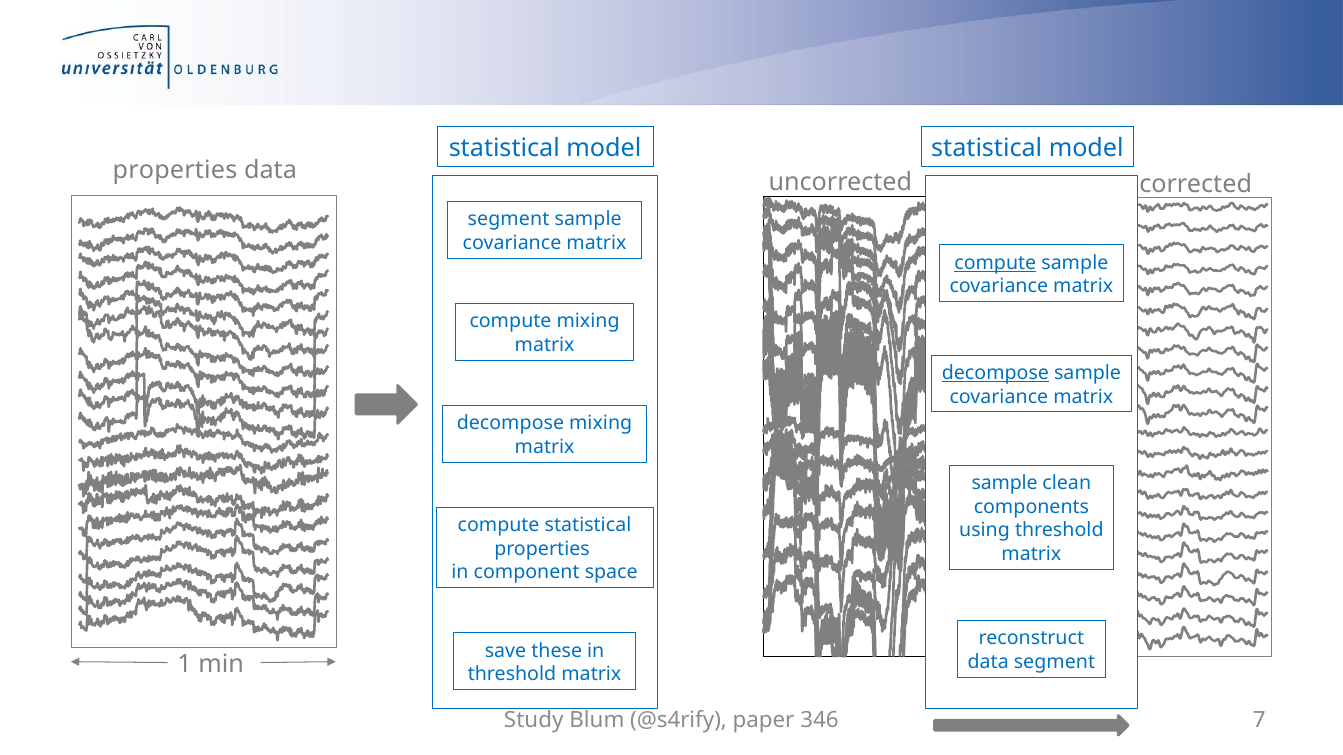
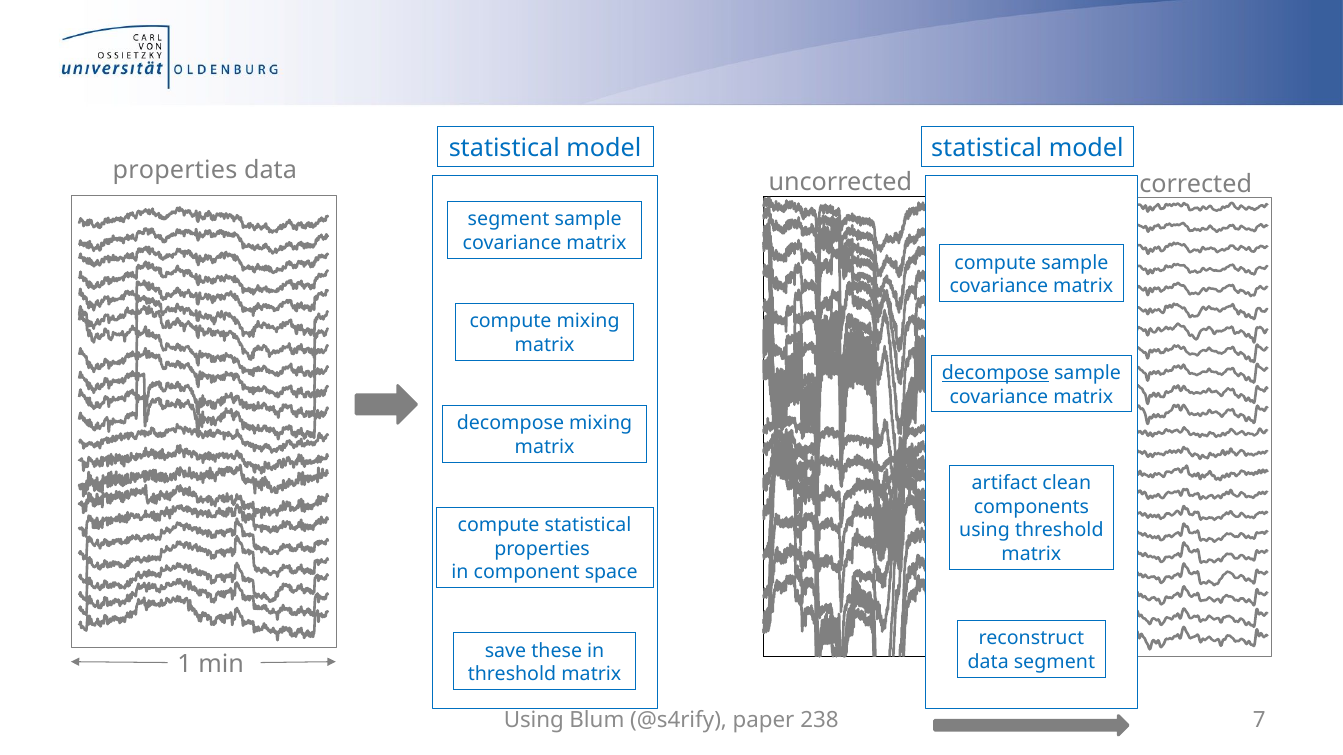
compute underline: present -> none (995, 263)
sample: sample -> artifact (1005, 484)
Study: Study -> Using (534, 720)
346: 346 -> 238 (819, 720)
